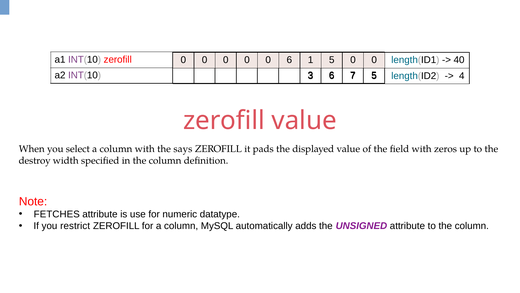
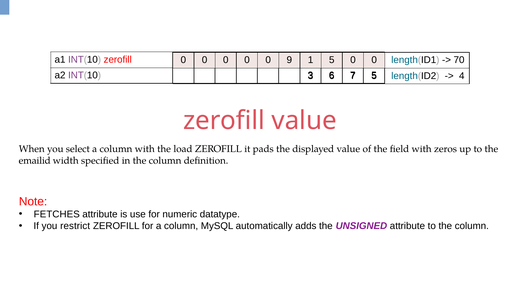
0 6: 6 -> 9 (289, 60)
40: 40 -> 70 (459, 60)
says: says -> load (183, 149)
destroy: destroy -> emailid (35, 160)
